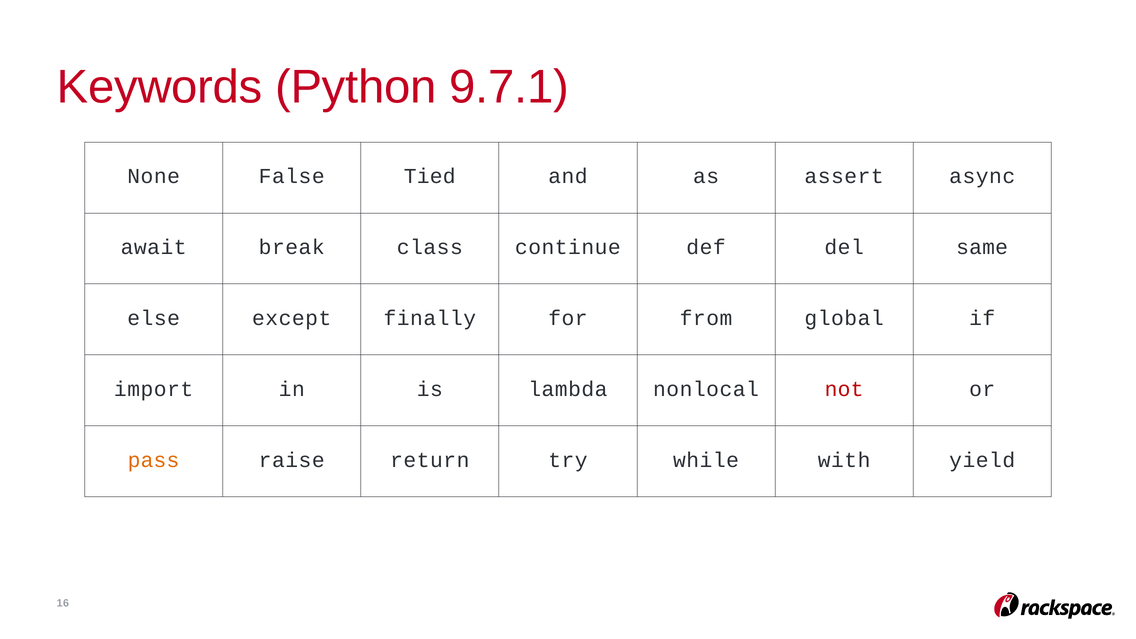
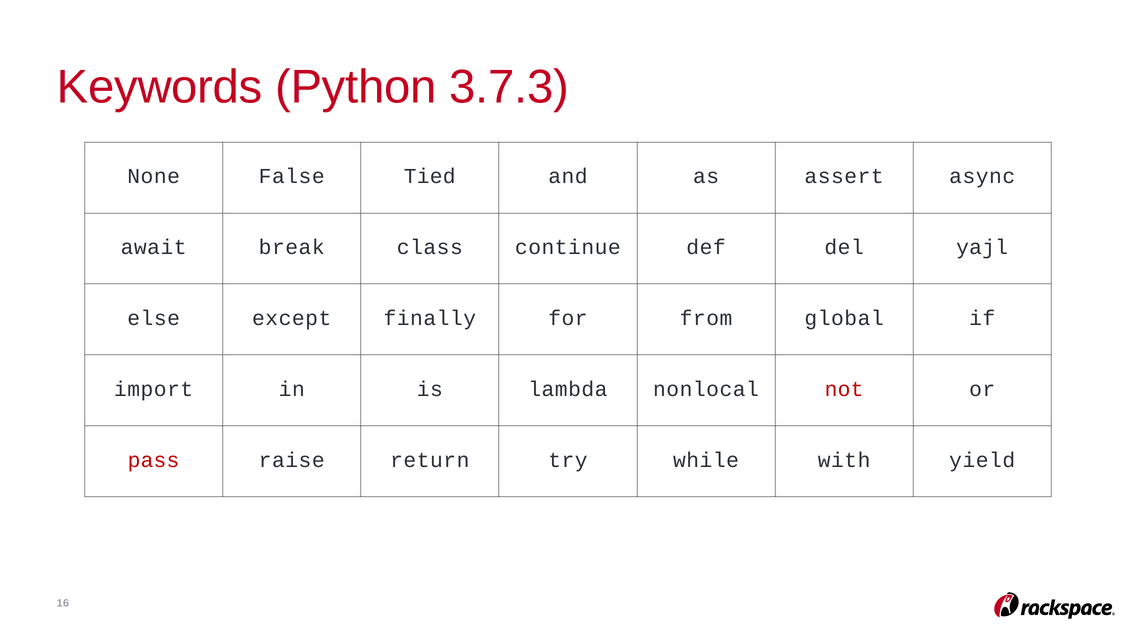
9.7.1: 9.7.1 -> 3.7.3 (509, 87)
same: same -> yajl (982, 247)
pass colour: orange -> red (154, 460)
